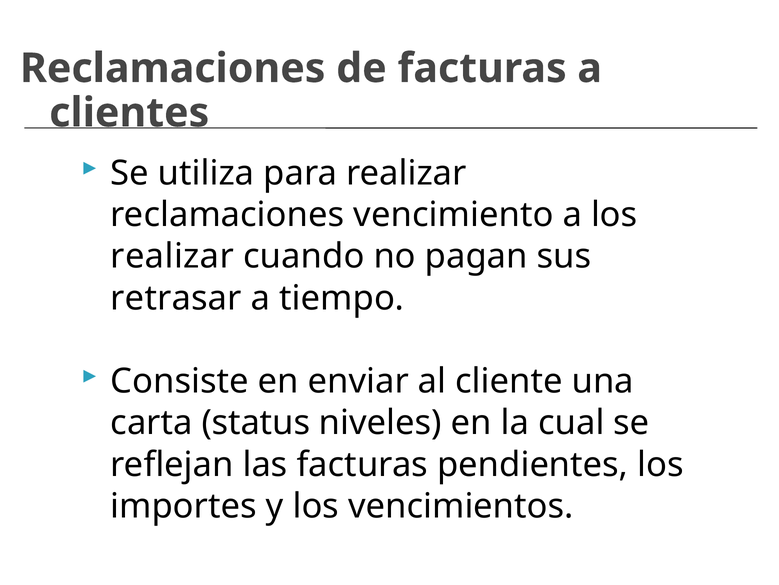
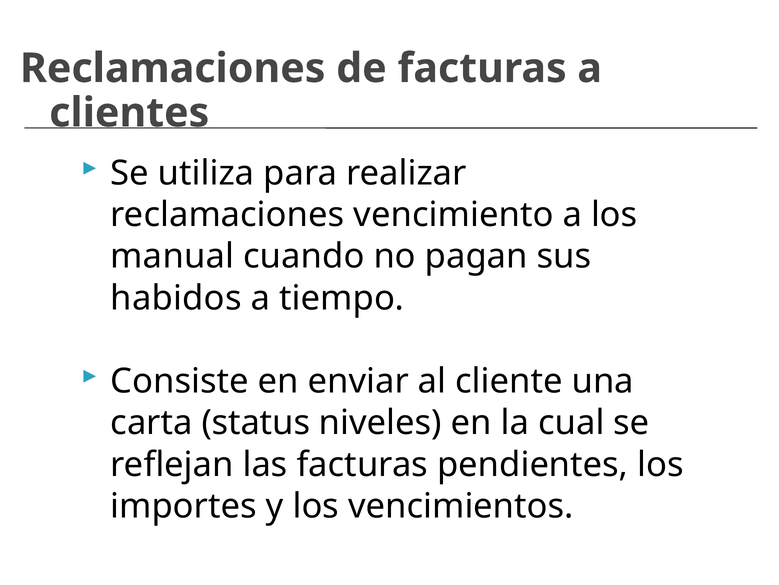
realizar: realizar -> manual (172, 256)
retrasar: retrasar -> habidos (176, 298)
